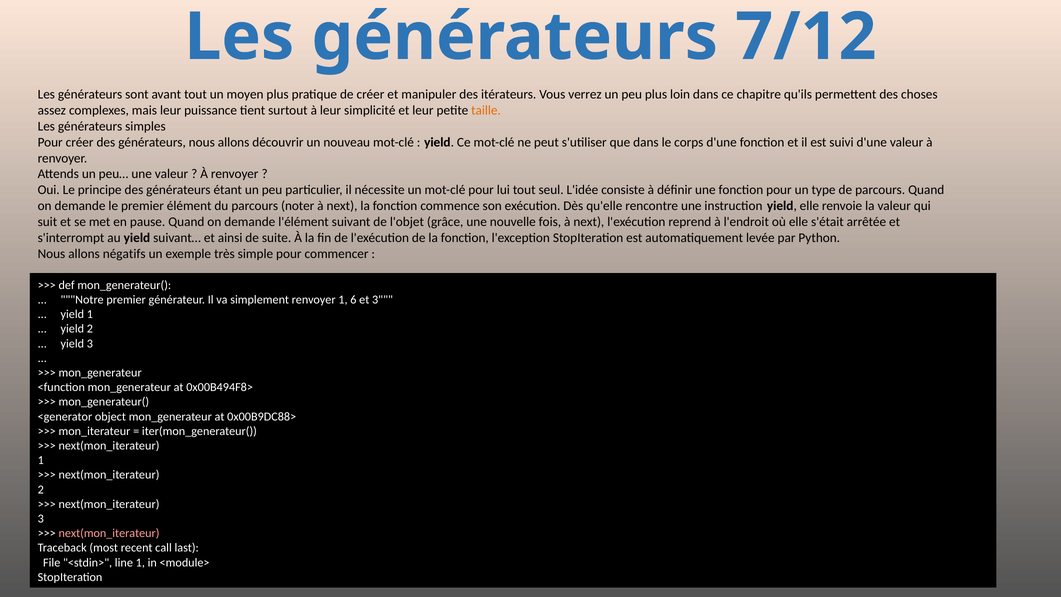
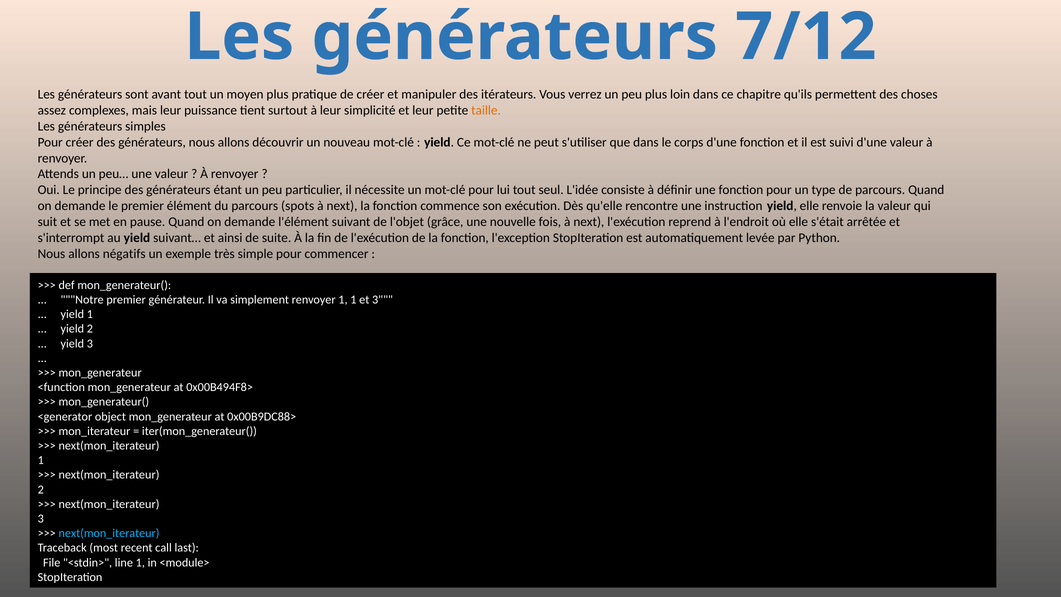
noter: noter -> spots (298, 206)
1 6: 6 -> 1 (353, 300)
next(mon_iterateur colour: pink -> light blue (109, 533)
